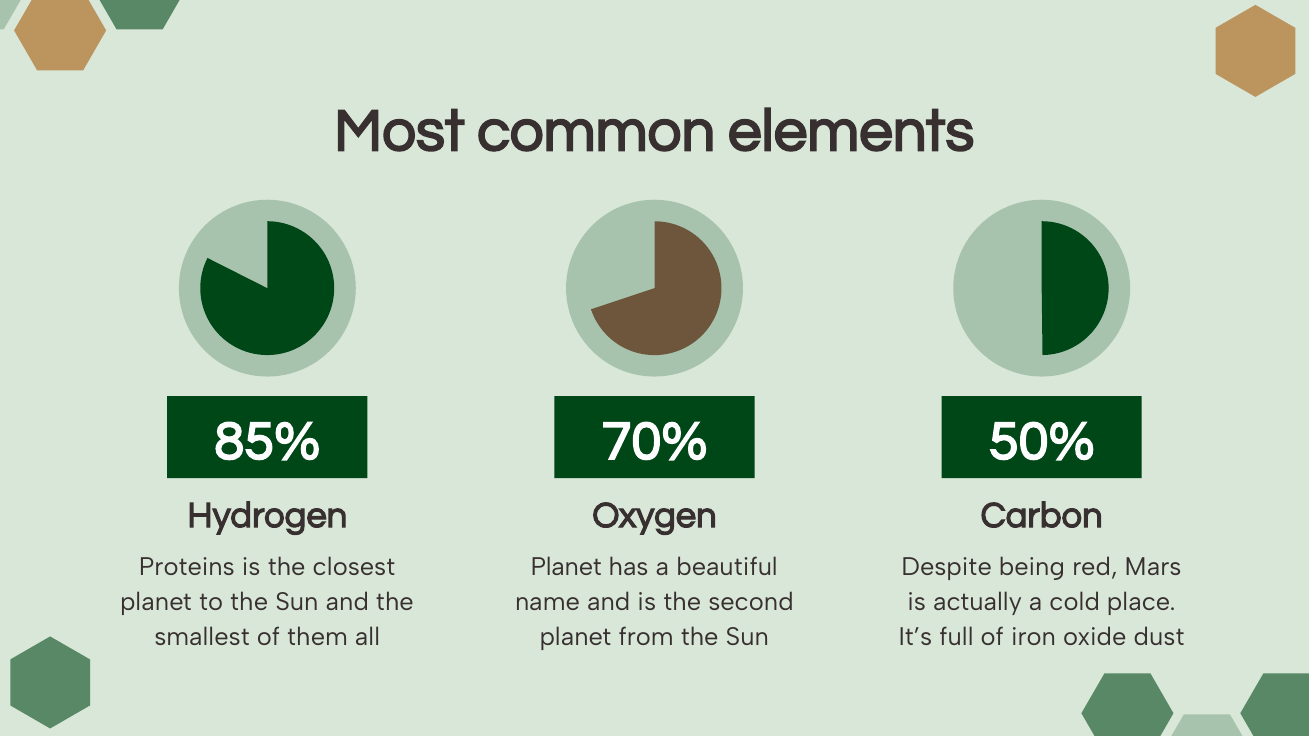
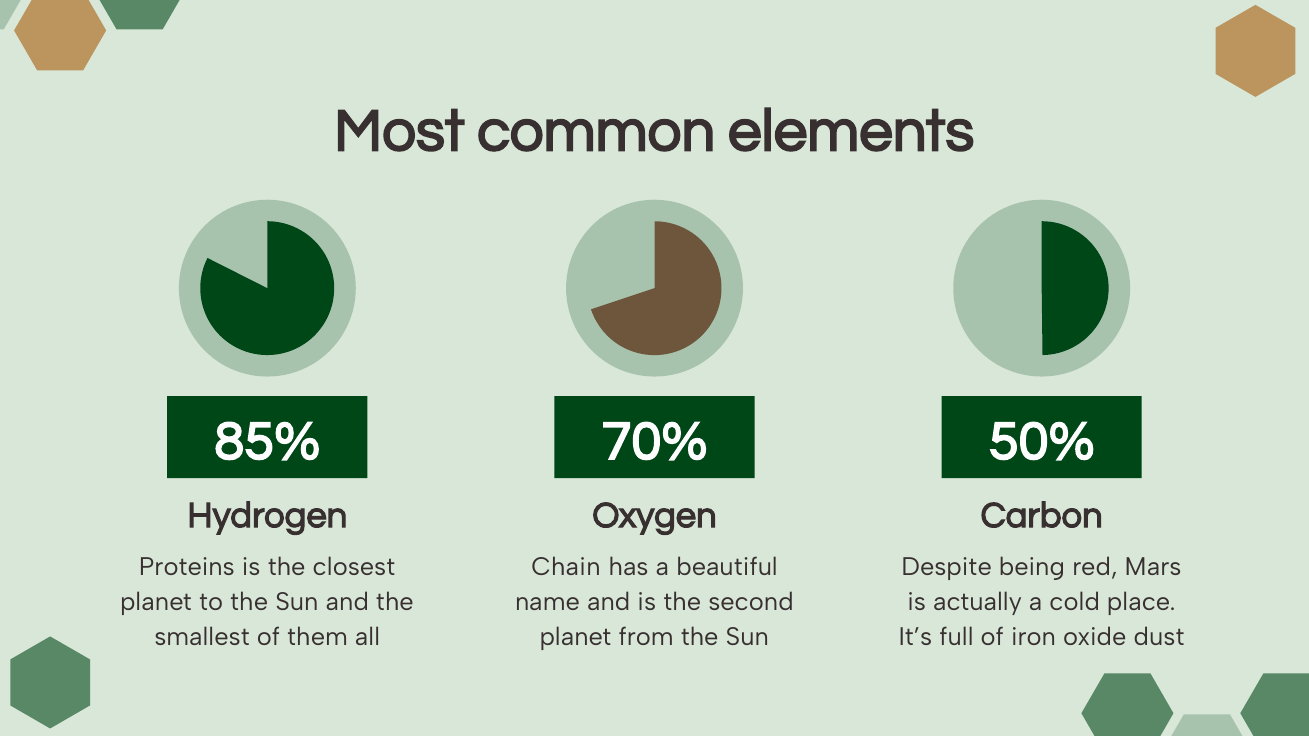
Planet: Planet -> Chain (566, 568)
